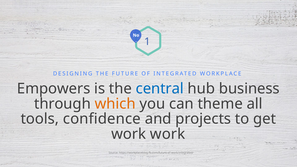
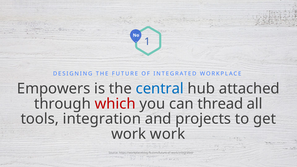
business: business -> attached (249, 89)
which colour: orange -> red (115, 104)
theme: theme -> thread (220, 104)
confidence: confidence -> integration (102, 119)
